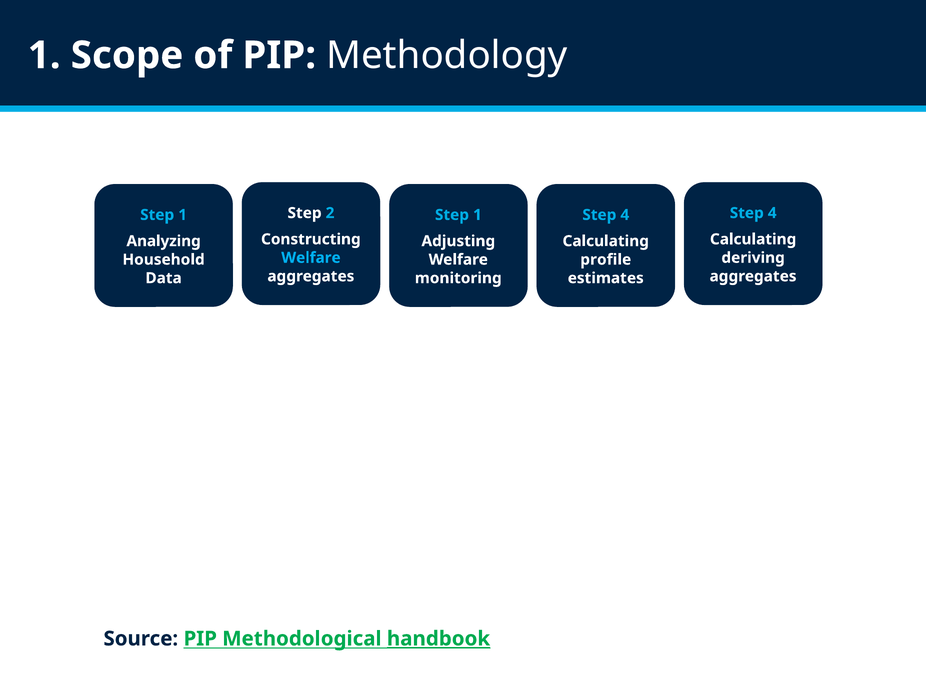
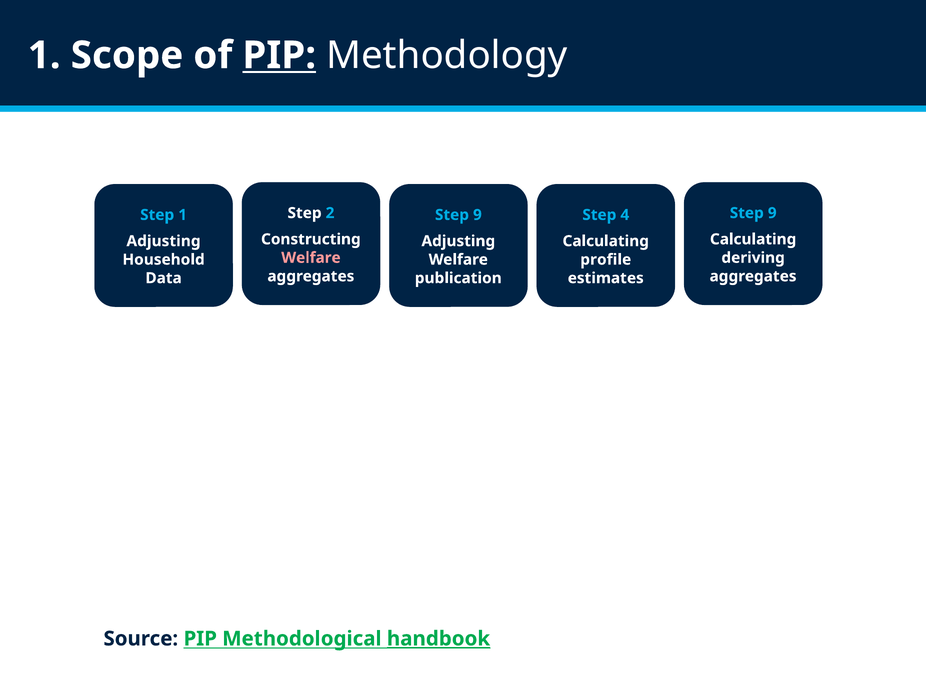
PIP underline: none -> present (279, 55)
4: 4 -> 9 (772, 213)
1: 1 -> 9 (477, 215)
Analyzing: Analyzing -> Adjusting (164, 241)
Welfare colour: light blue -> pink (311, 258)
monitoring: monitoring -> publication (458, 278)
